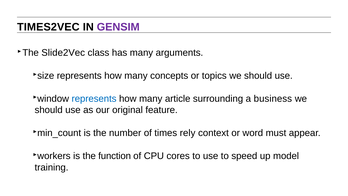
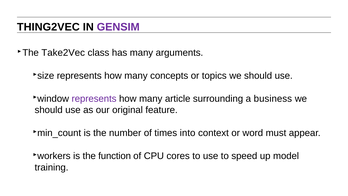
TIMES2VEC: TIMES2VEC -> THING2VEC (48, 27)
Slide2Vec: Slide2Vec -> Take2Vec (63, 53)
represents colour: blue -> purple (94, 98)
rely: rely -> into (188, 133)
